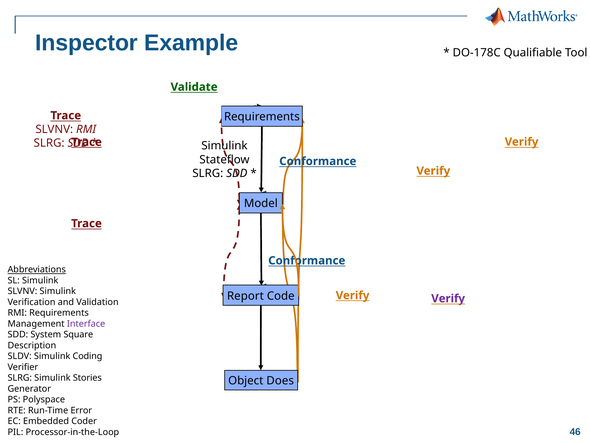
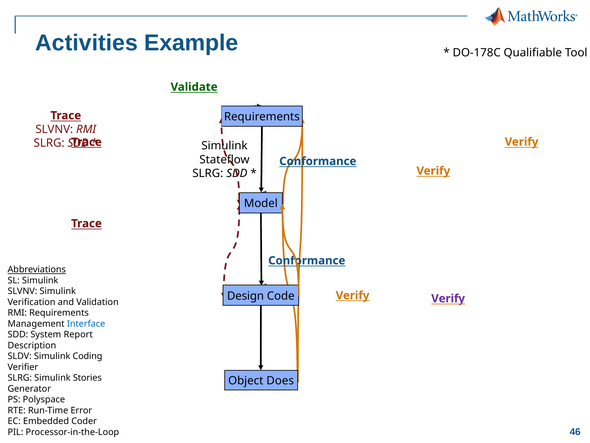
Inspector: Inspector -> Activities (87, 43)
Report: Report -> Design (246, 296)
Interface colour: purple -> blue (86, 323)
Square: Square -> Report (78, 334)
